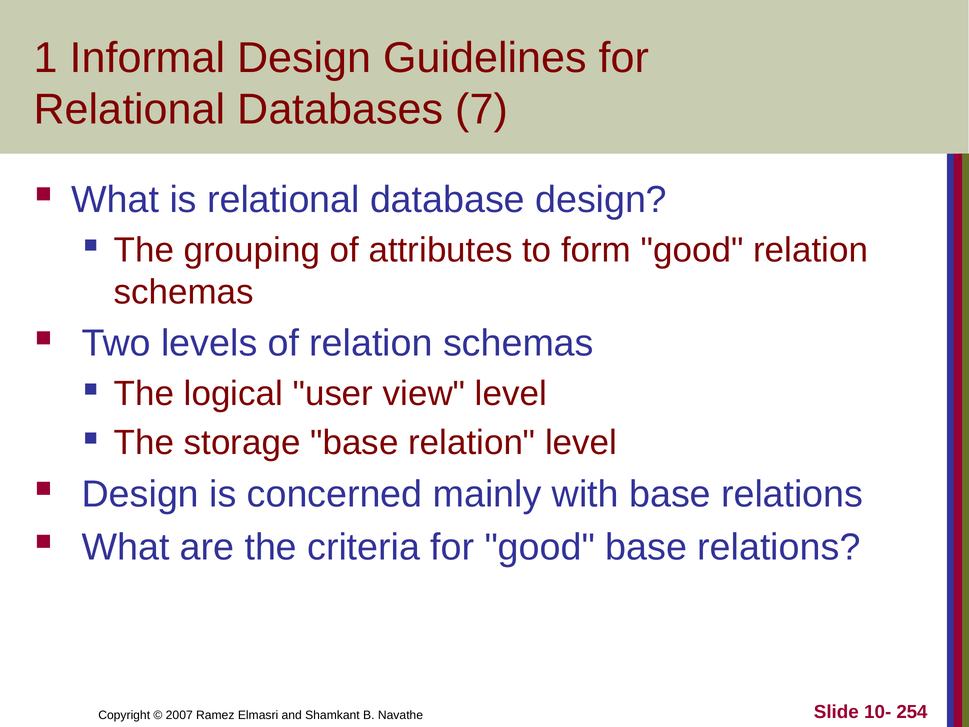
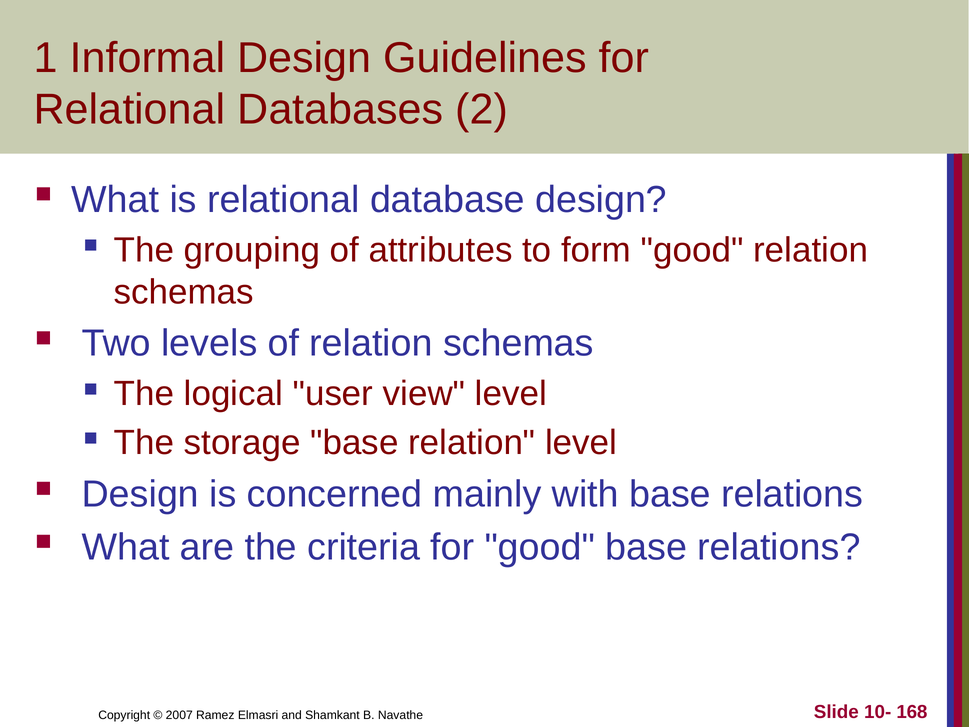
7: 7 -> 2 (482, 110)
254: 254 -> 168 (912, 712)
